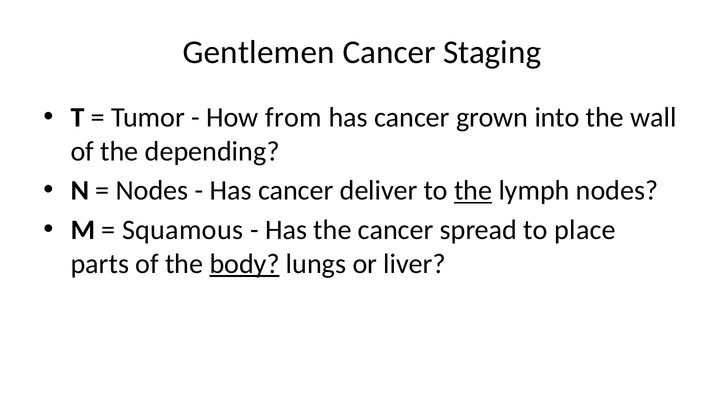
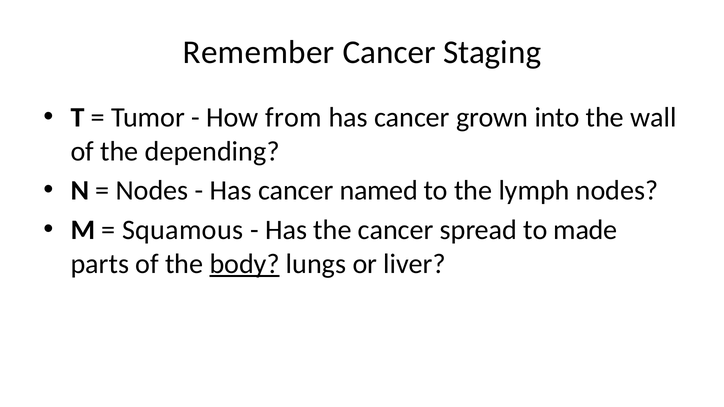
Gentlemen: Gentlemen -> Remember (259, 53)
deliver: deliver -> named (379, 191)
the underline: present -> none (473, 191)
place: place -> made (585, 230)
